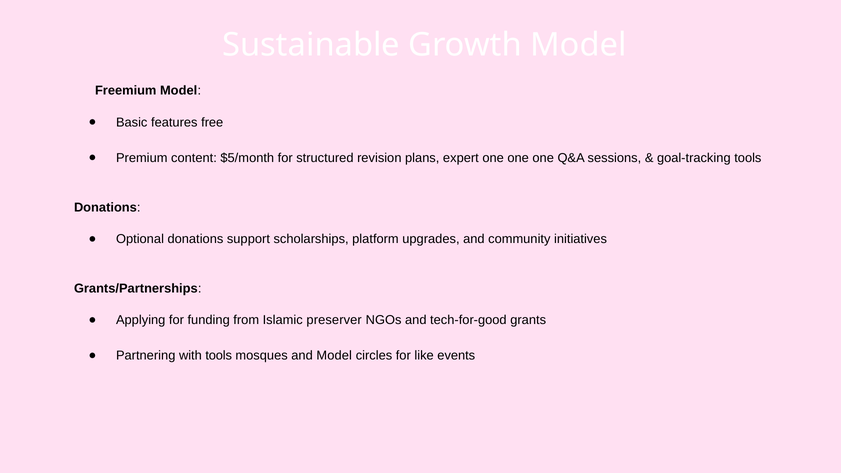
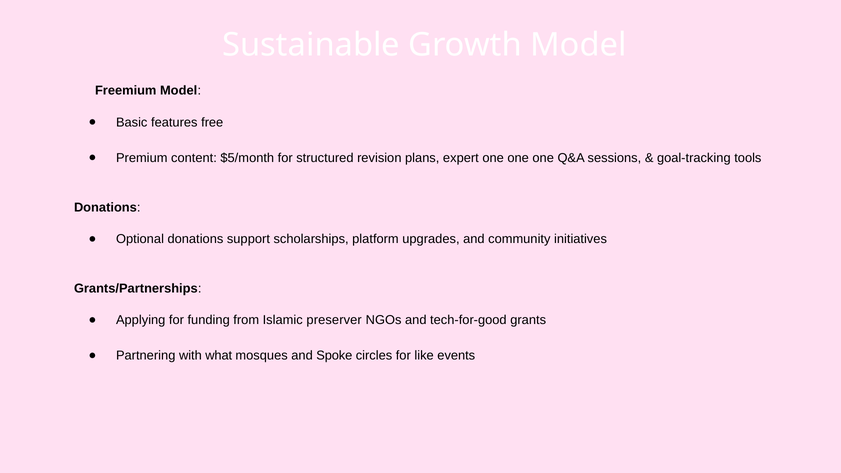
with tools: tools -> what (219, 356)
and Model: Model -> Spoke (334, 356)
